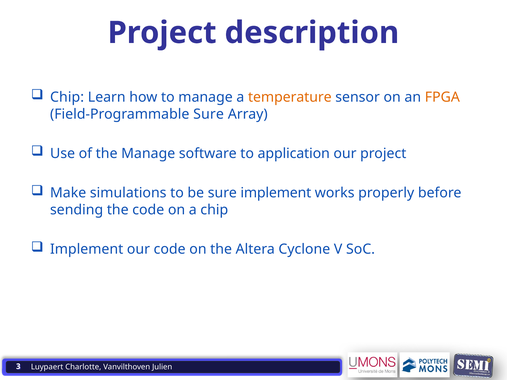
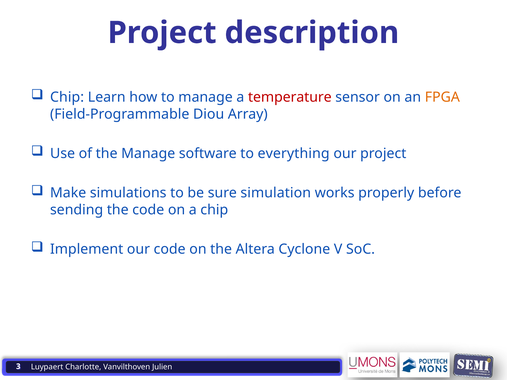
temperature colour: orange -> red (290, 97)
Field-Programmable Sure: Sure -> Diou (209, 114)
application: application -> everything (294, 154)
sure implement: implement -> simulation (276, 193)
